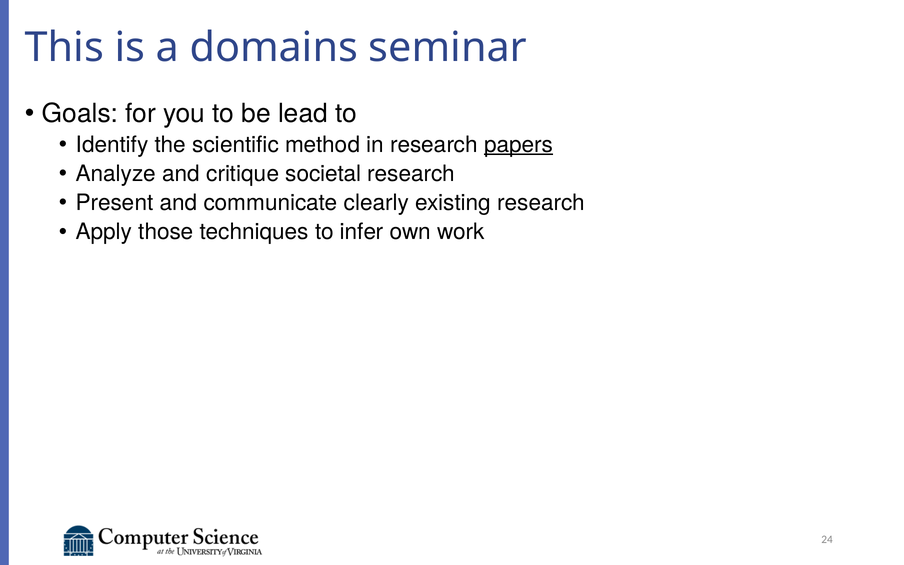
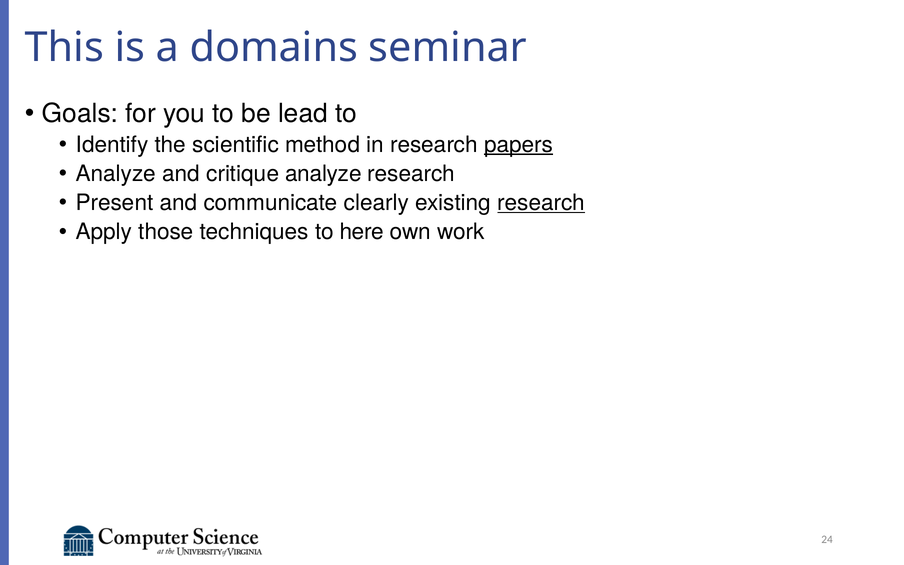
critique societal: societal -> analyze (323, 174)
research underline: none -> present (541, 203)
infer: infer -> here (362, 232)
